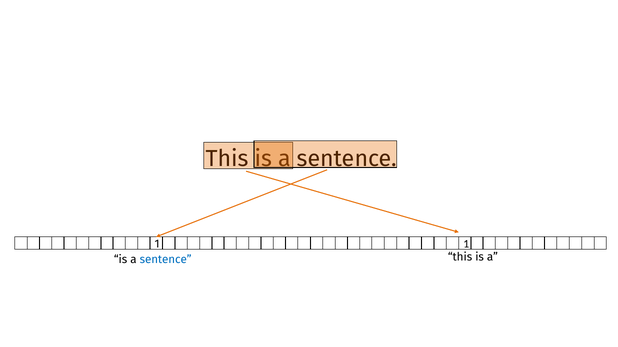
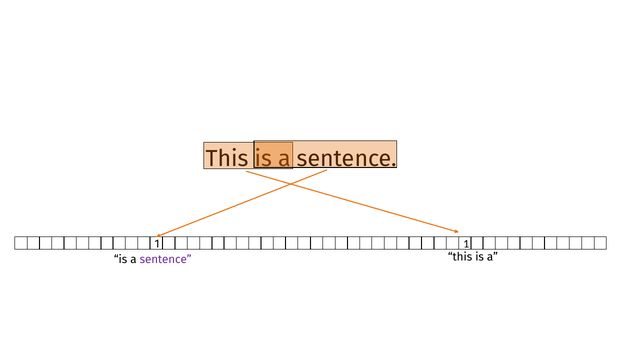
sentence colour: blue -> purple (166, 260)
